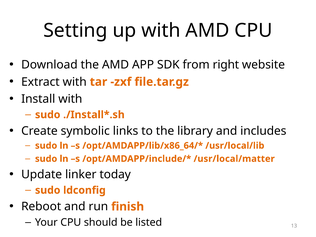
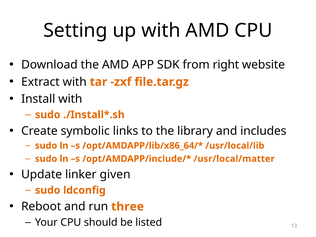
today: today -> given (115, 174)
finish: finish -> three (128, 207)
